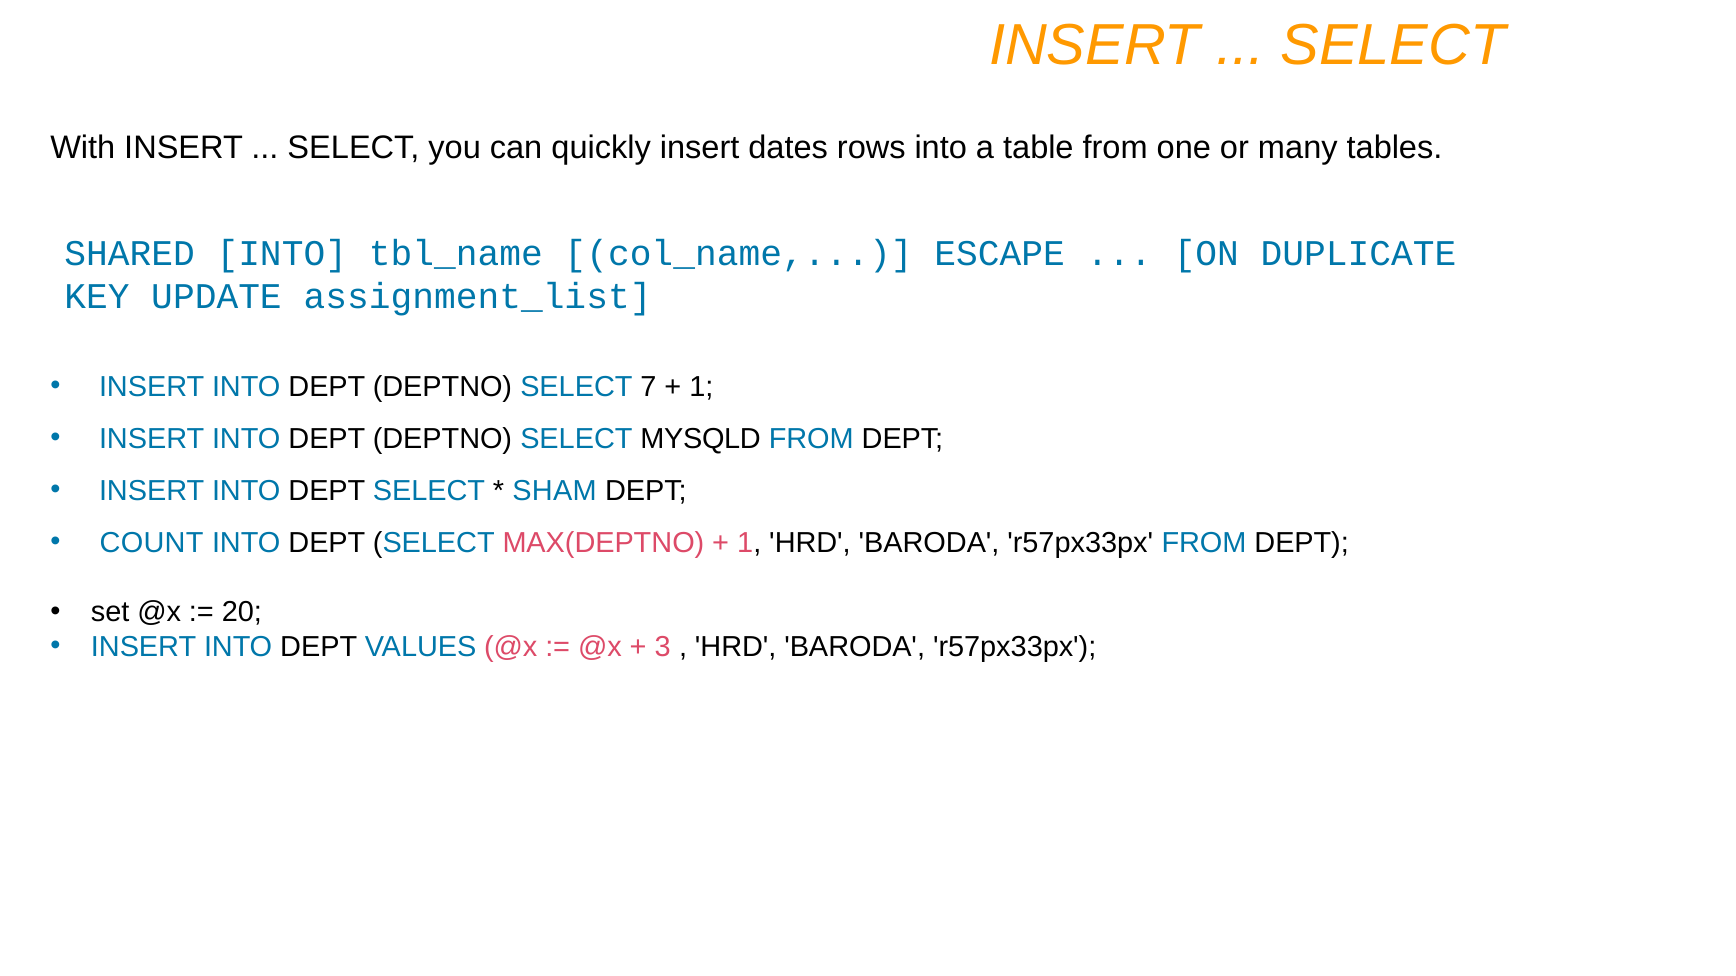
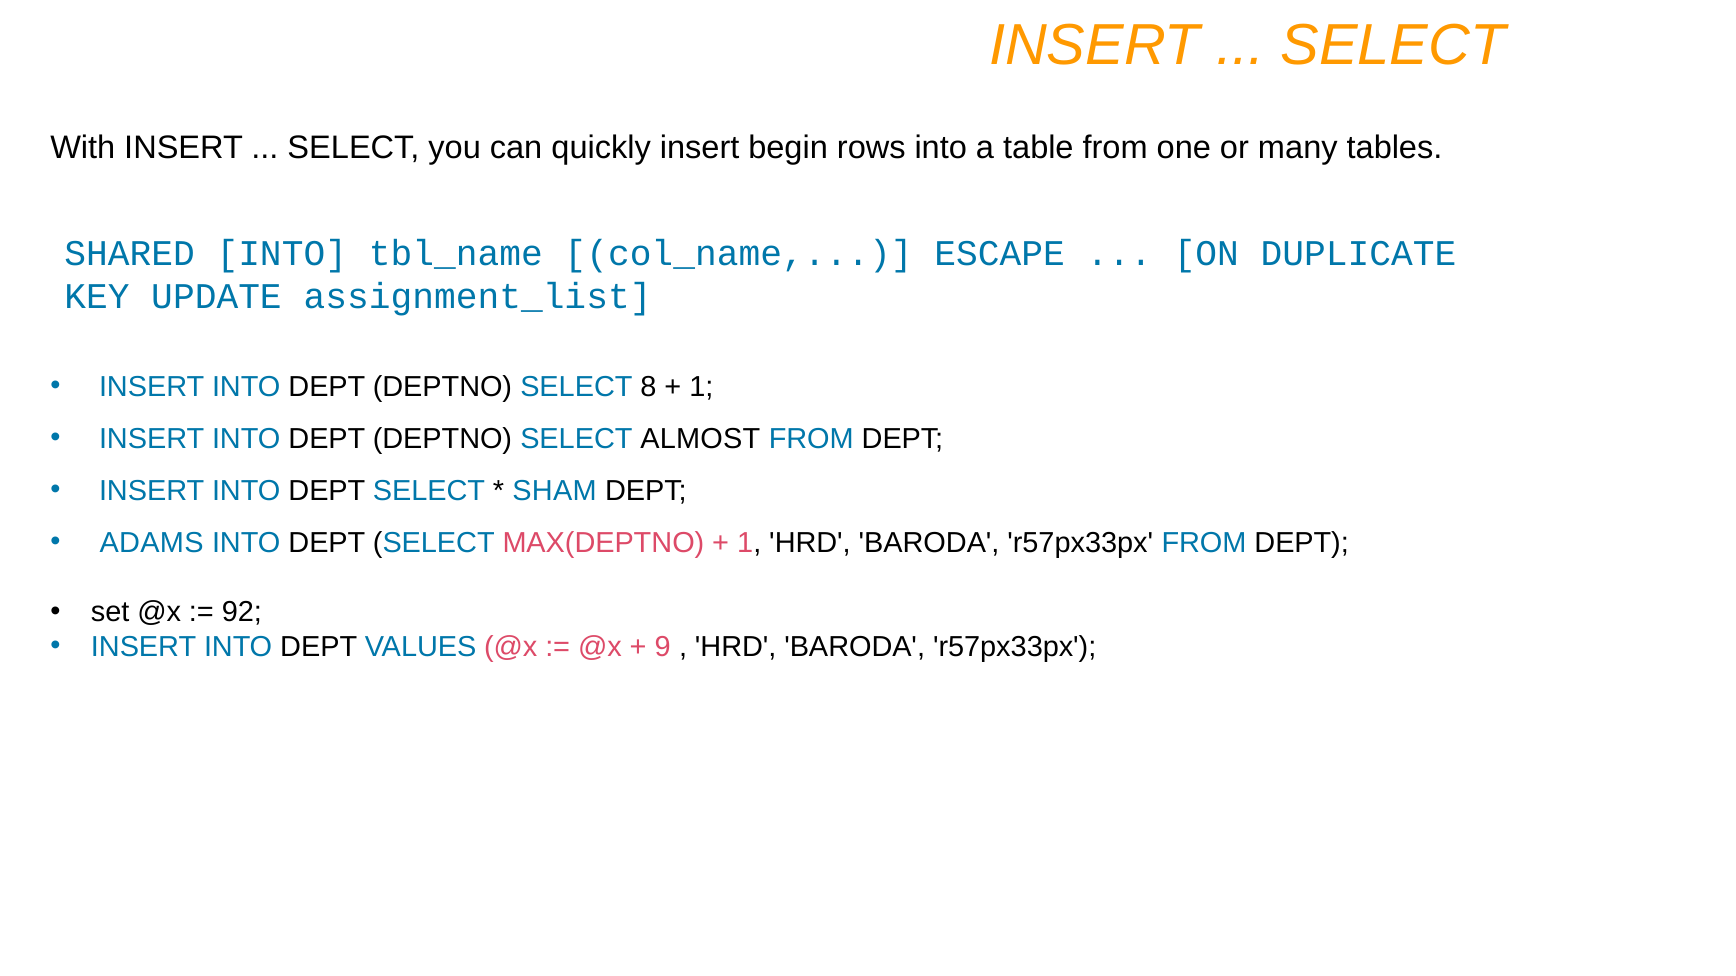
dates: dates -> begin (788, 147)
7: 7 -> 8 (648, 387)
MYSQLD: MYSQLD -> ALMOST (700, 439)
COUNT: COUNT -> ADAMS (152, 543)
20: 20 -> 92 (242, 613)
3: 3 -> 9 (663, 647)
